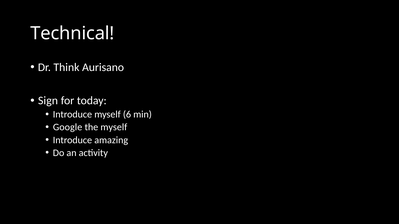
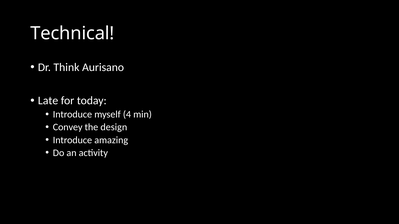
Sign: Sign -> Late (48, 101)
6: 6 -> 4 (127, 115)
Google: Google -> Convey (68, 127)
the myself: myself -> design (114, 127)
